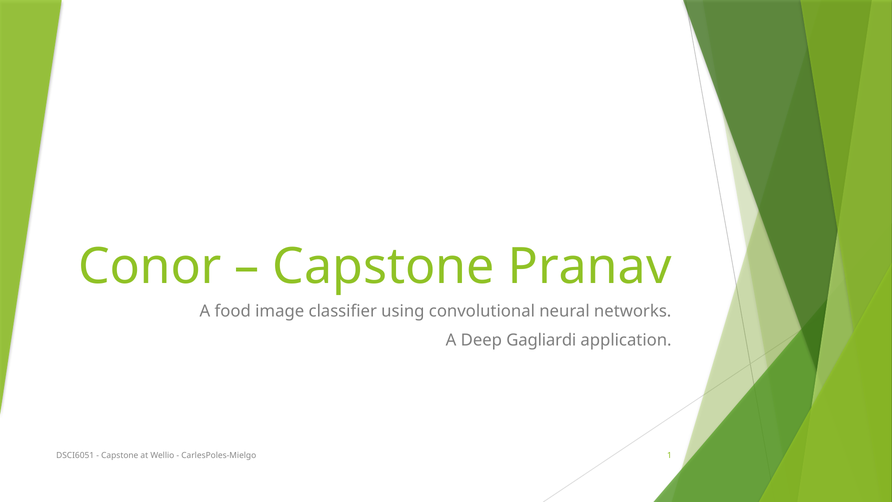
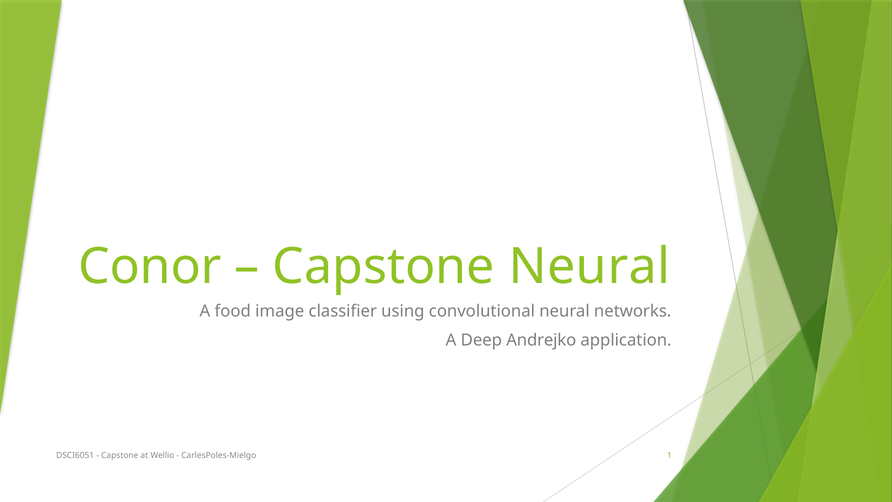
Capstone Pranav: Pranav -> Neural (589, 266)
Gagliardi: Gagliardi -> Andrejko (541, 340)
